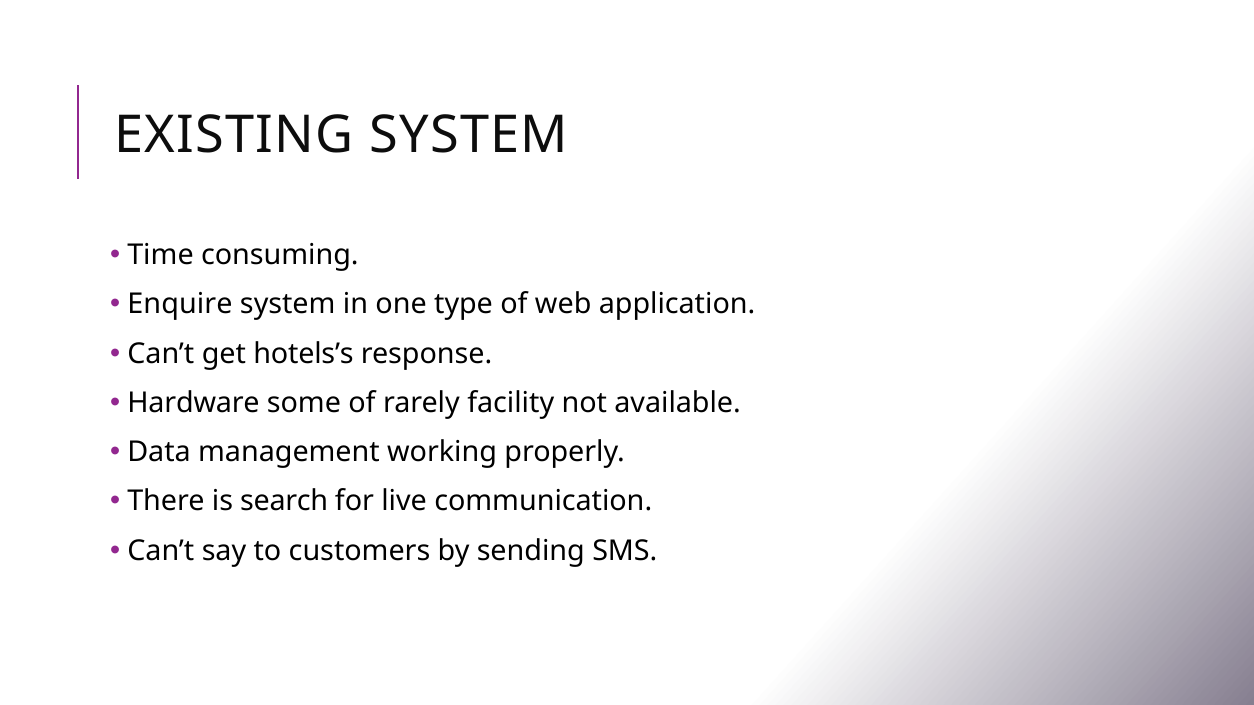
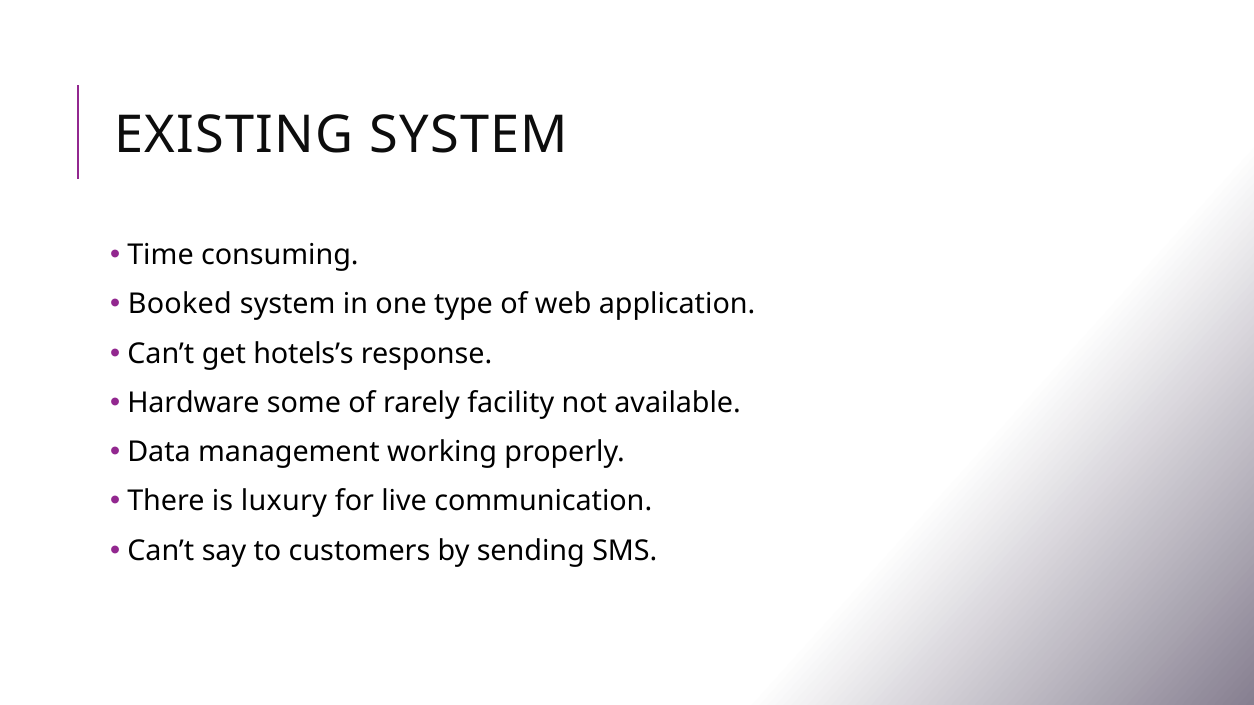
Enquire: Enquire -> Booked (180, 304)
search: search -> luxury (284, 502)
